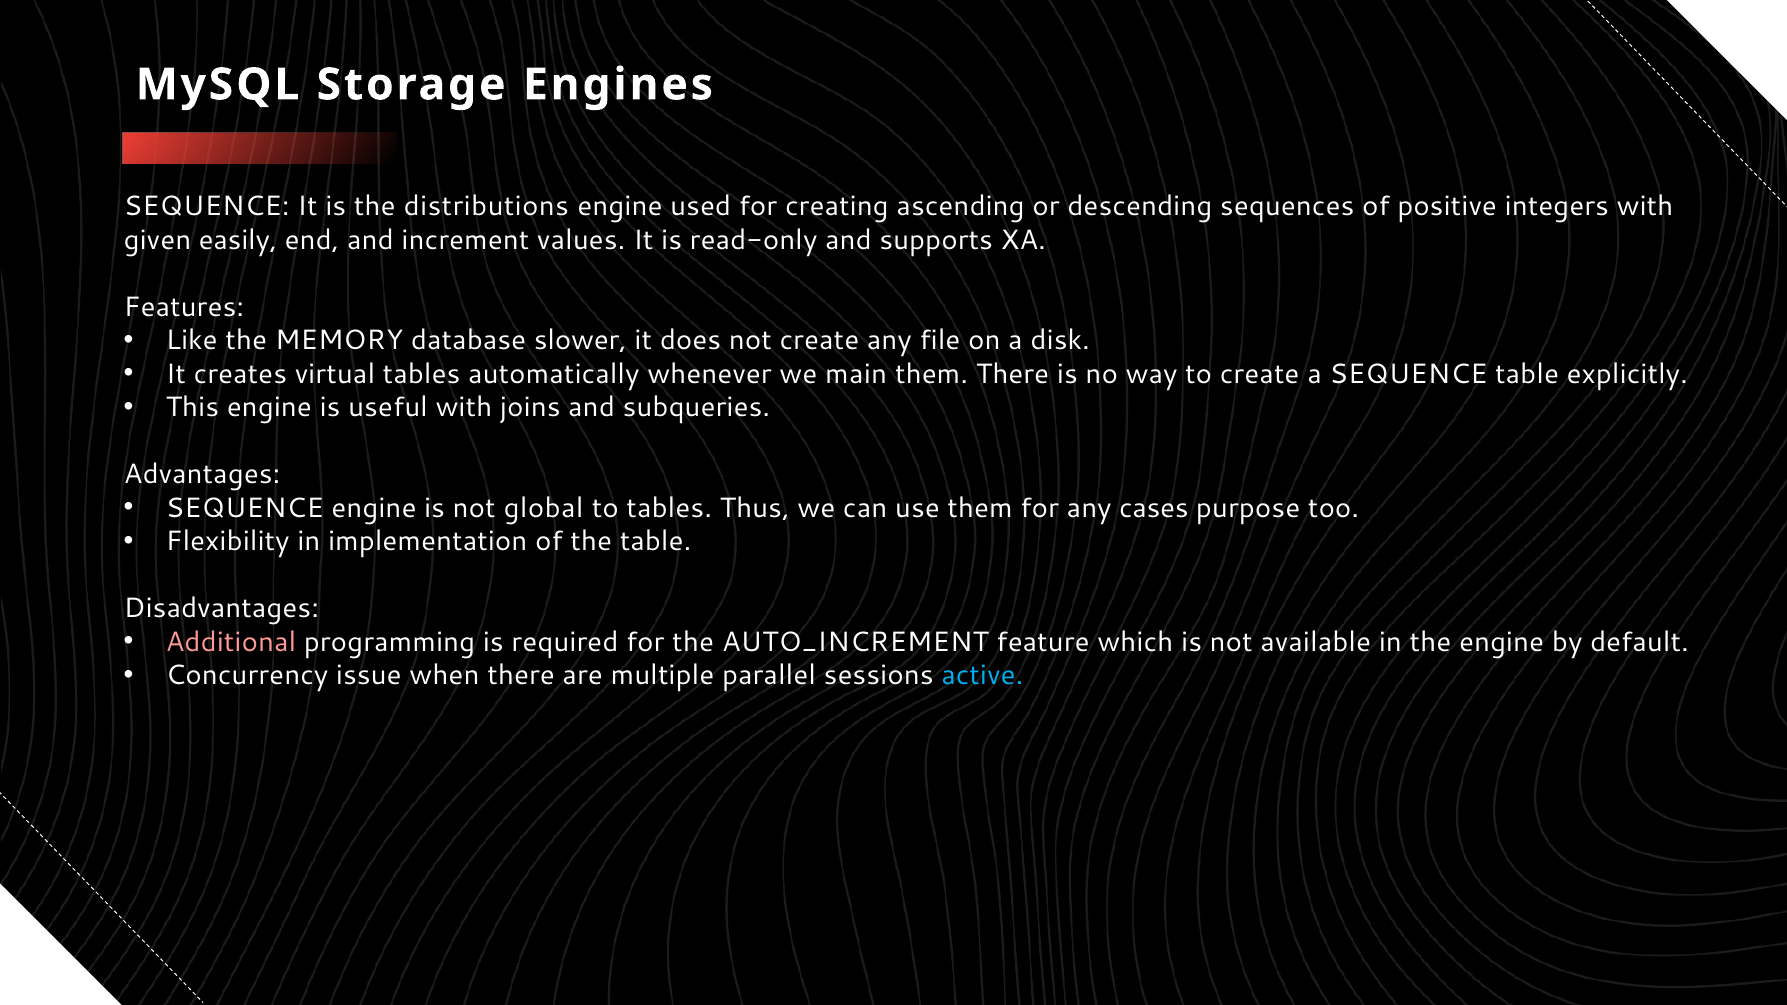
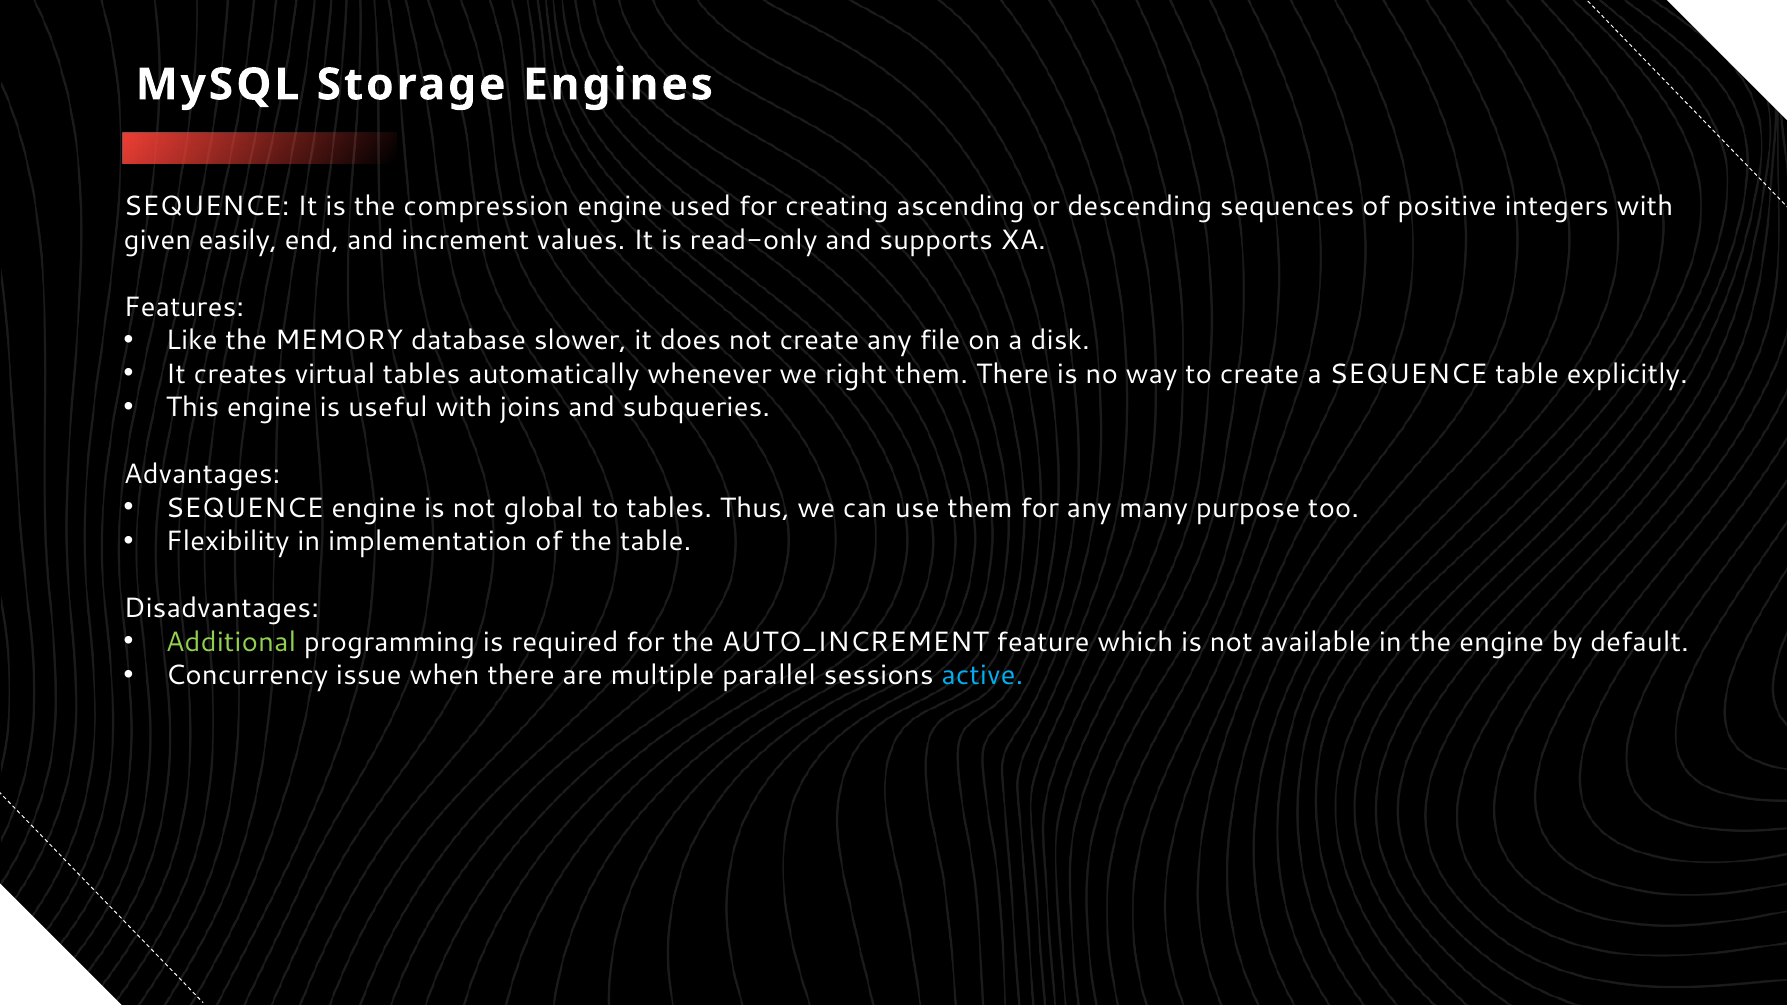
distributions: distributions -> compression (486, 207)
main: main -> right (856, 374)
cases: cases -> many (1154, 508)
Additional colour: pink -> light green (231, 642)
